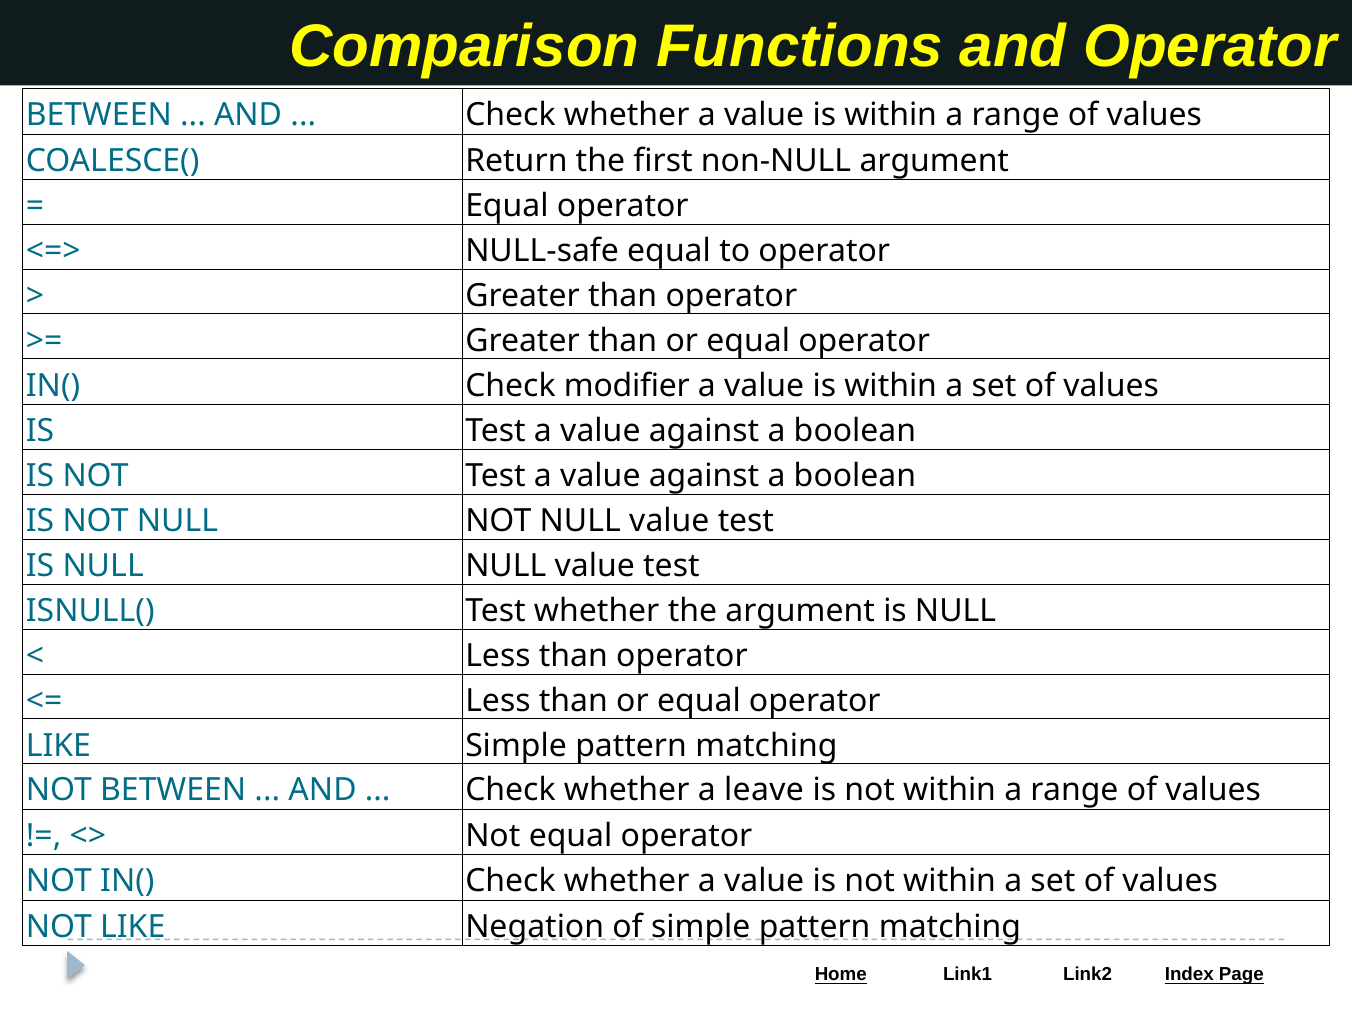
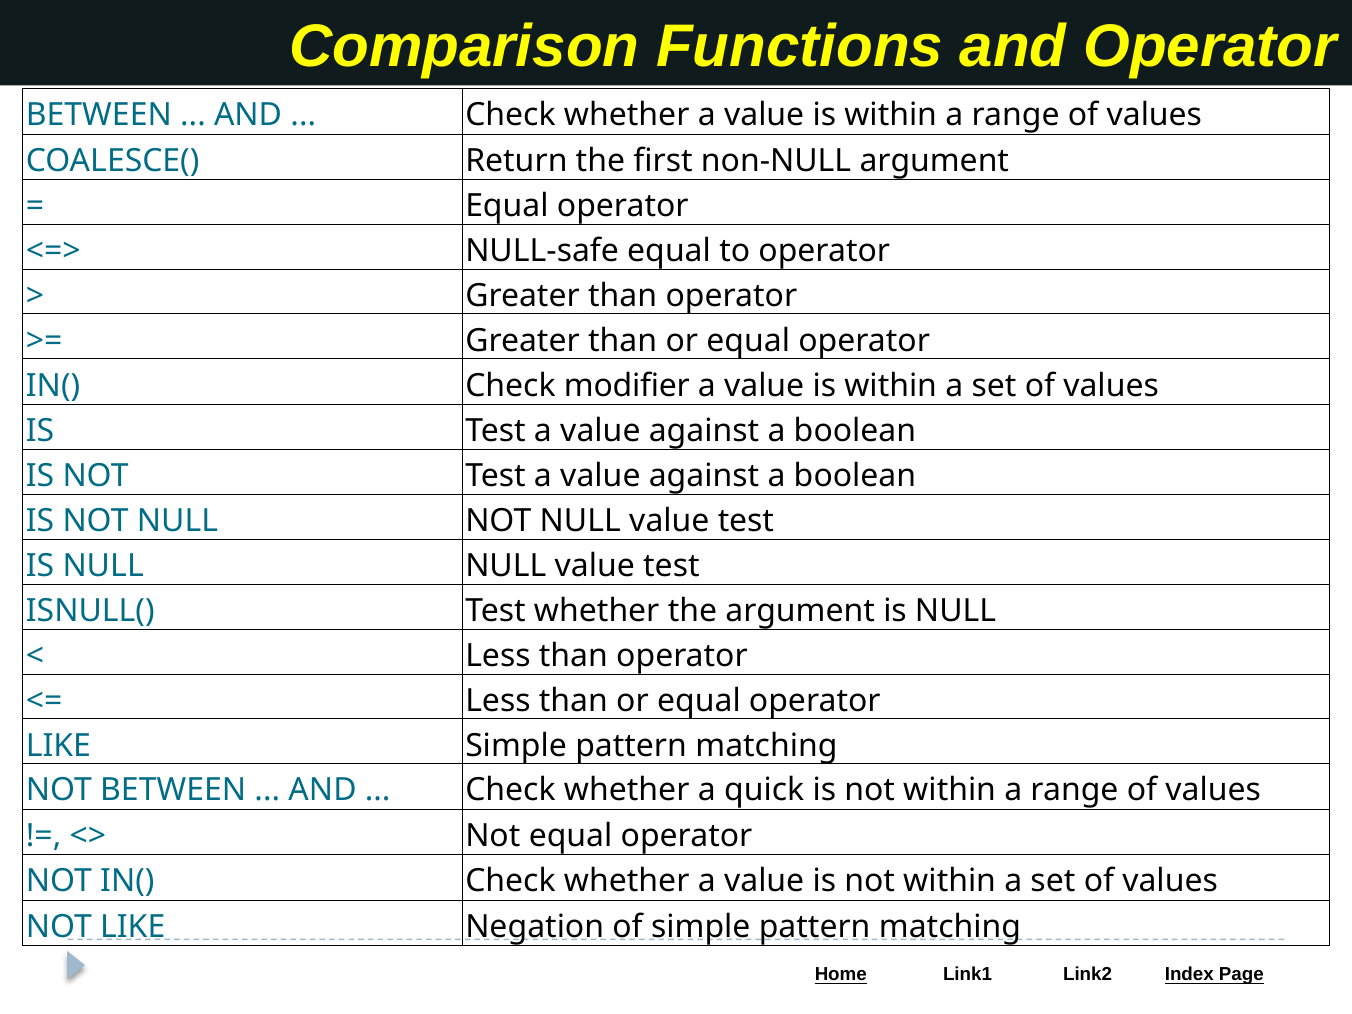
leave: leave -> quick (764, 790)
